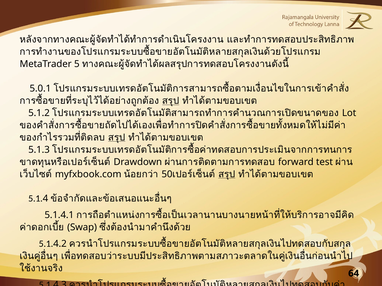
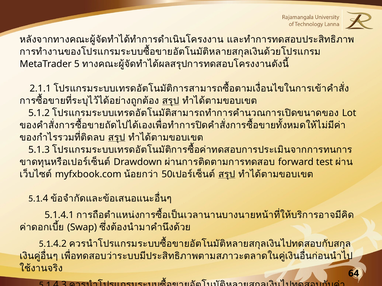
5.0.1: 5.0.1 -> 2.1.1 (40, 89)
